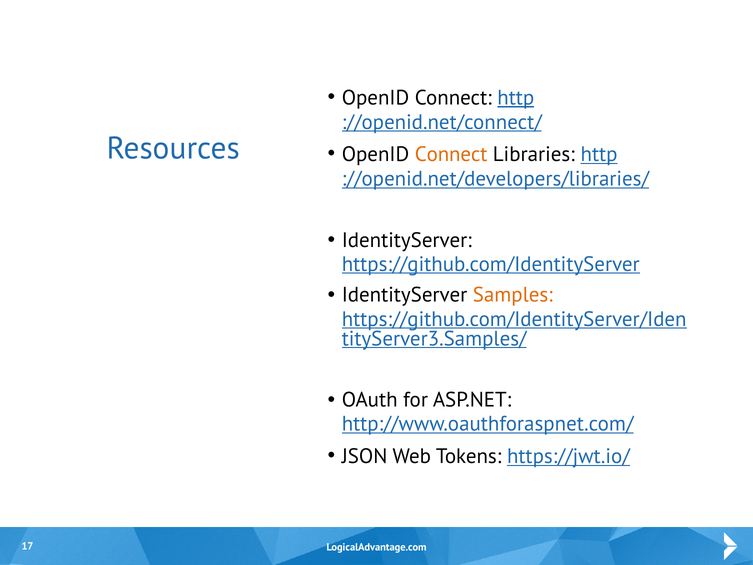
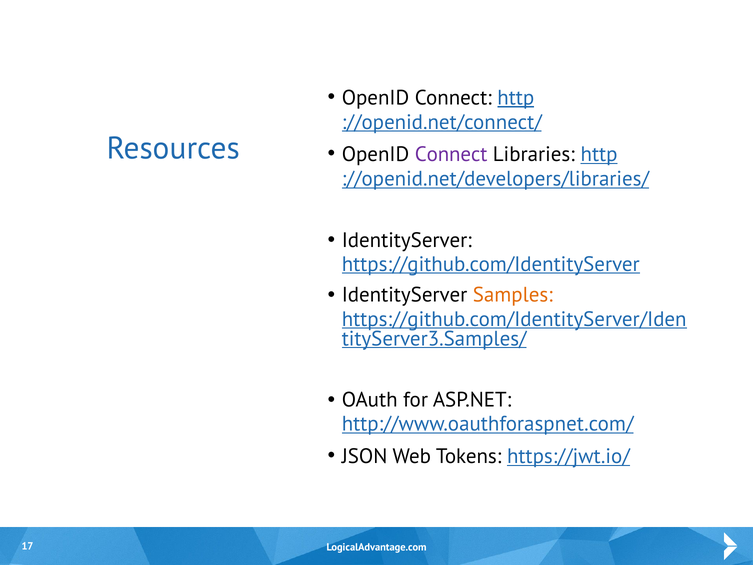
Connect colour: orange -> purple (451, 154)
